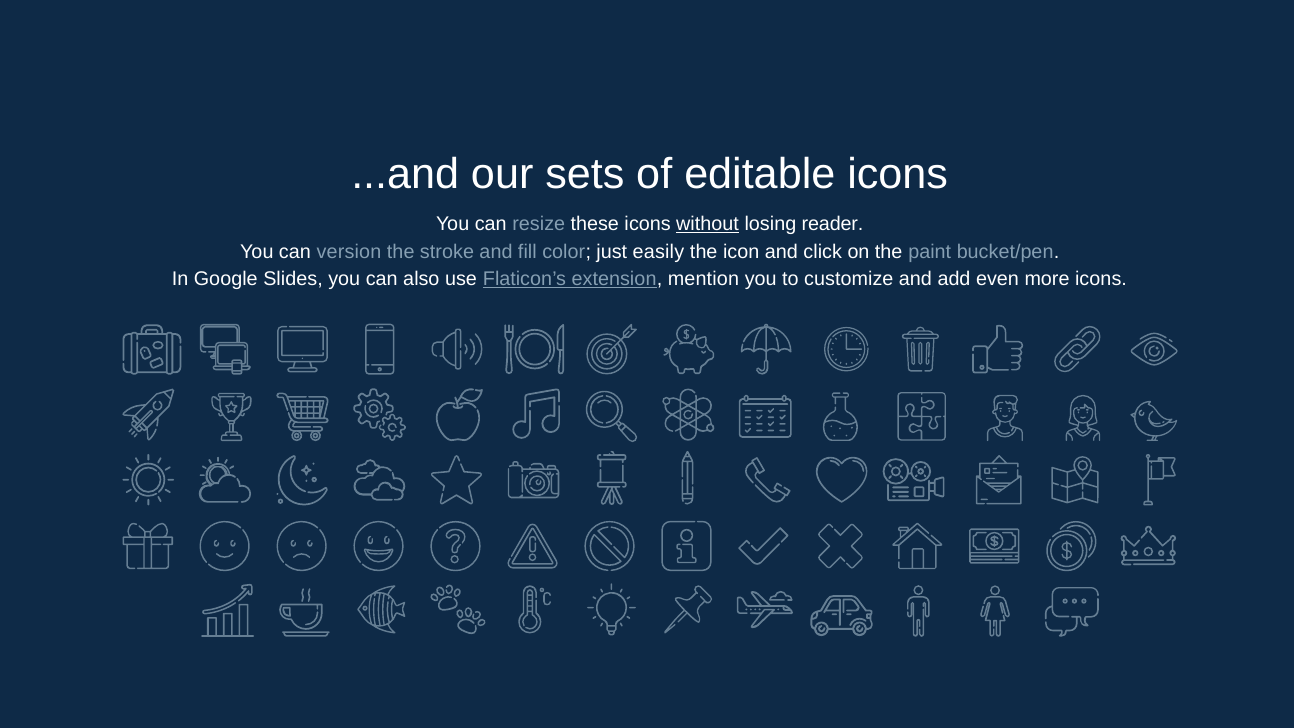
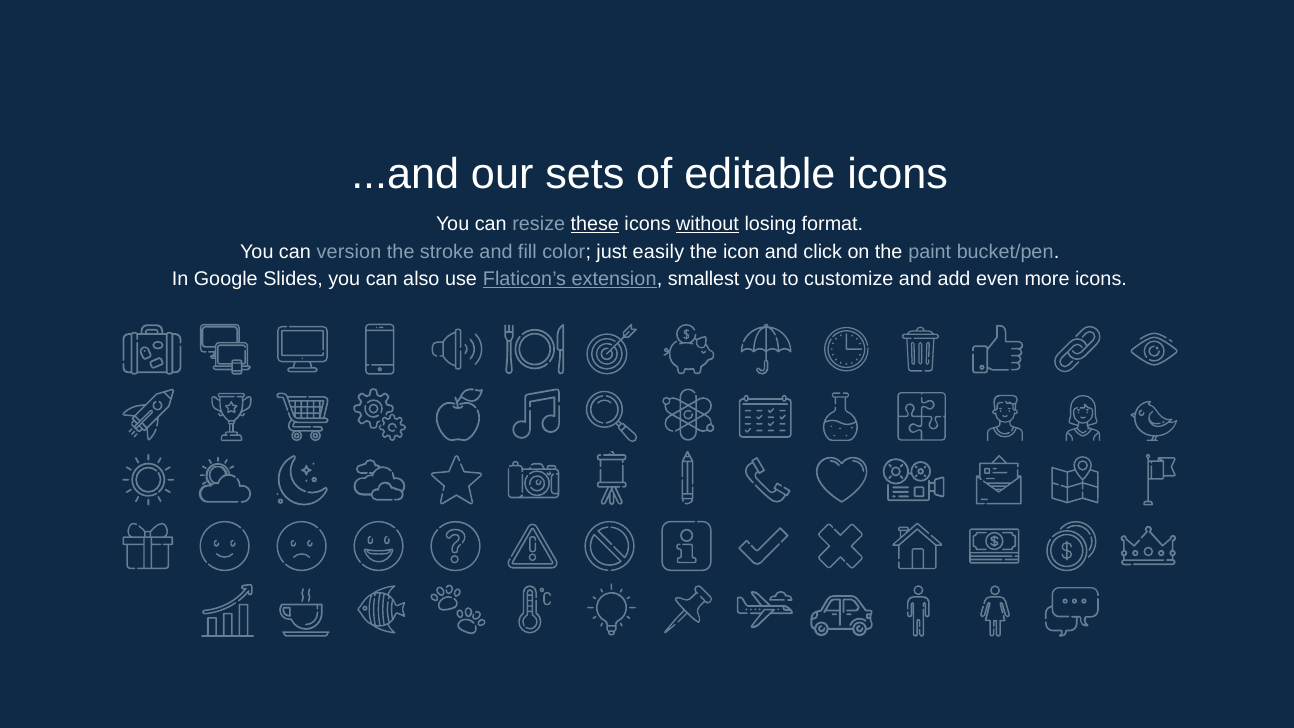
these underline: none -> present (595, 224)
reader: reader -> format (832, 224)
mention: mention -> smallest (704, 279)
